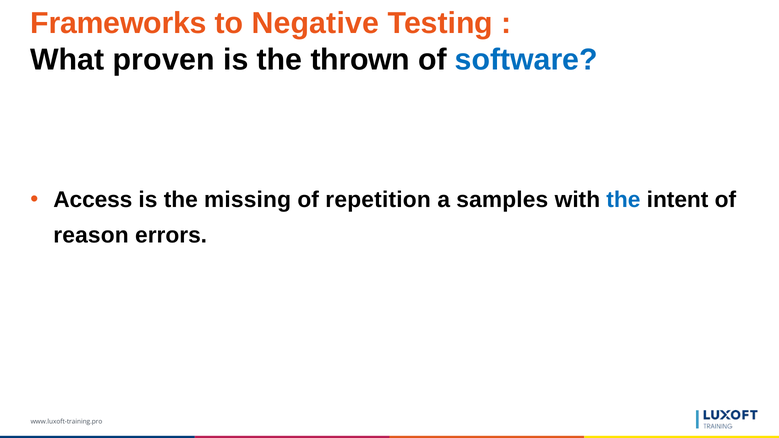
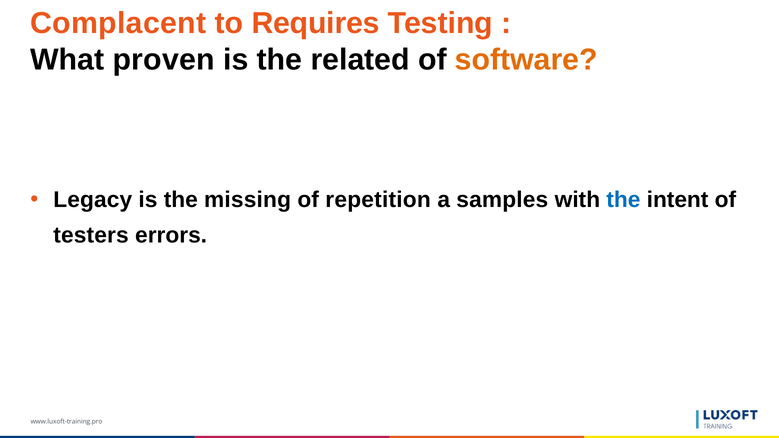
Frameworks: Frameworks -> Complacent (118, 23)
Negative: Negative -> Requires (316, 23)
thrown: thrown -> related (360, 60)
software colour: blue -> orange (526, 60)
Access: Access -> Legacy (93, 200)
reason: reason -> testers (91, 235)
